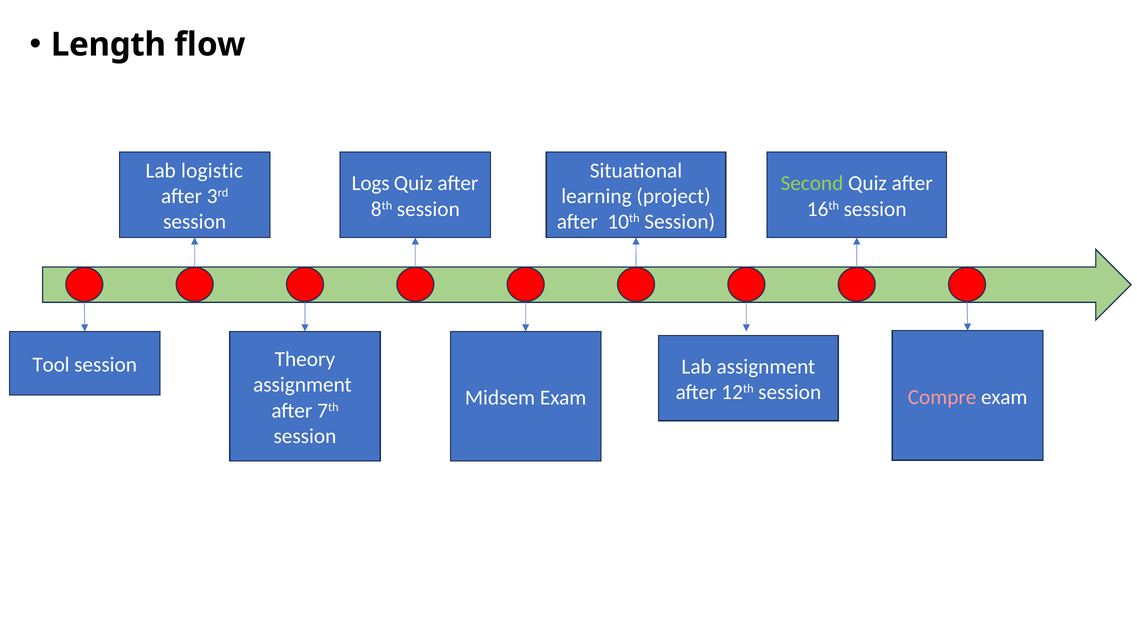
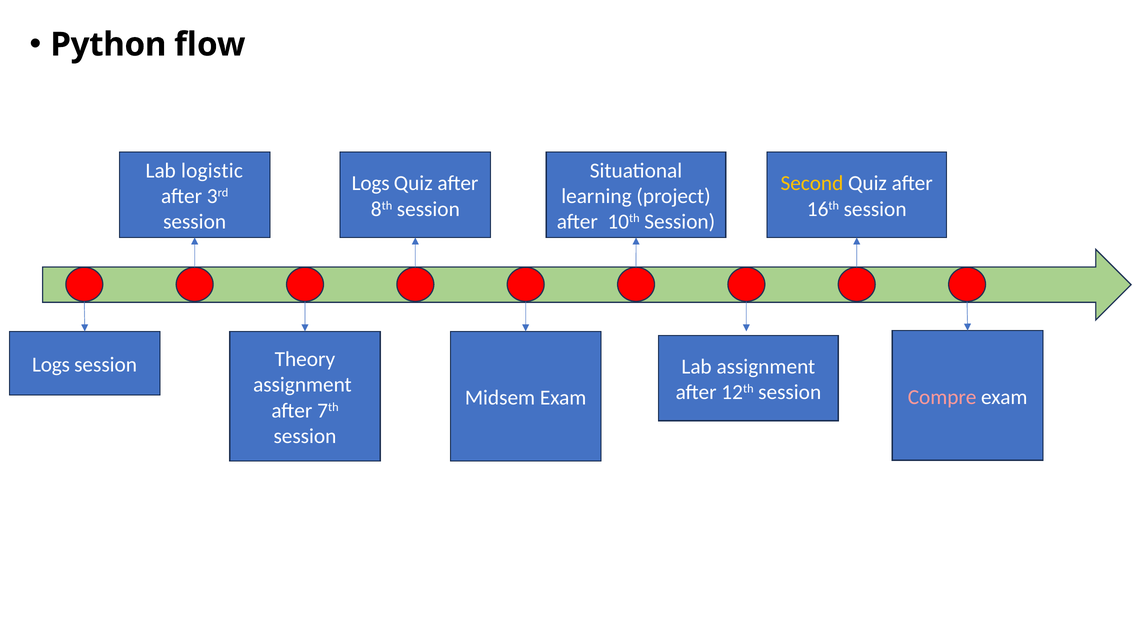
Length: Length -> Python (108, 45)
Second colour: light green -> yellow (812, 183)
Tool: Tool -> Logs (51, 364)
